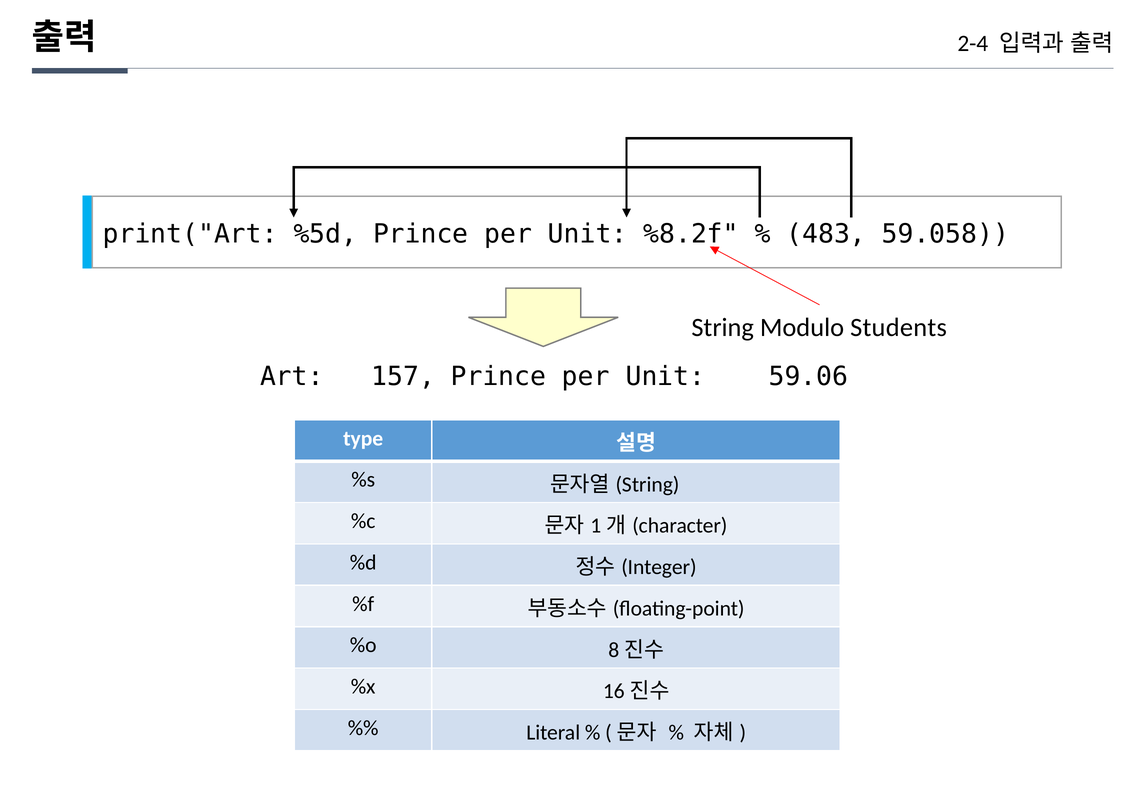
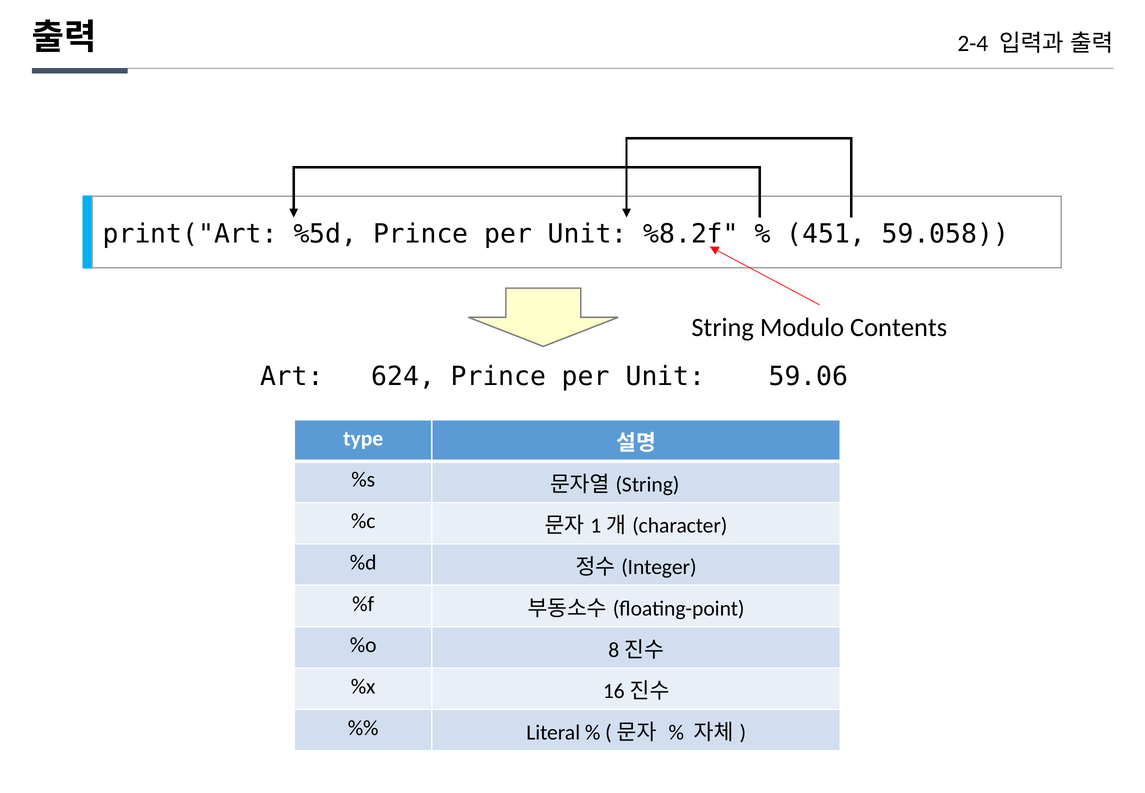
483: 483 -> 451 (826, 234)
Students: Students -> Contents (899, 328)
157: 157 -> 624 (403, 377)
